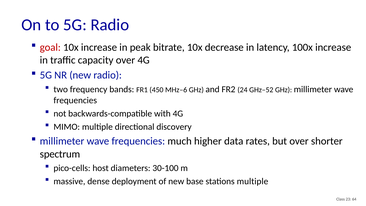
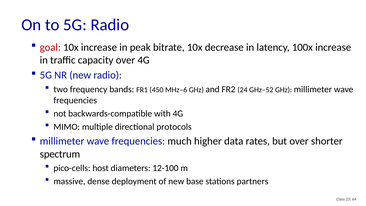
discovery: discovery -> protocols (174, 127)
30-100: 30-100 -> 12-100 (165, 168)
stations multiple: multiple -> partners (253, 181)
